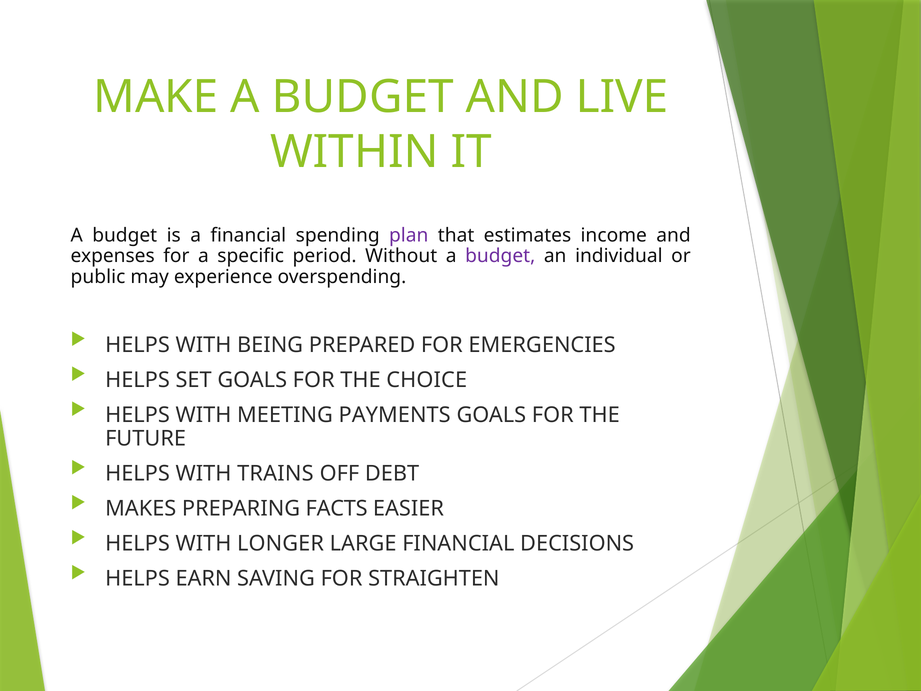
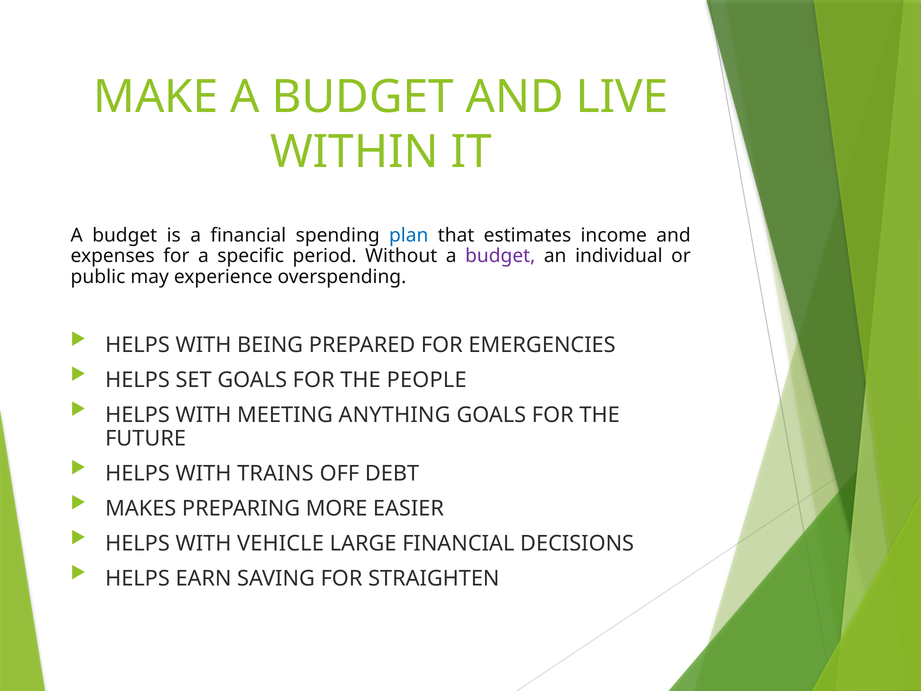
plan colour: purple -> blue (409, 235)
CHOICE: CHOICE -> PEOPLE (427, 380)
PAYMENTS: PAYMENTS -> ANYTHING (395, 415)
FACTS: FACTS -> MORE (337, 509)
LONGER: LONGER -> VEHICLE (280, 543)
